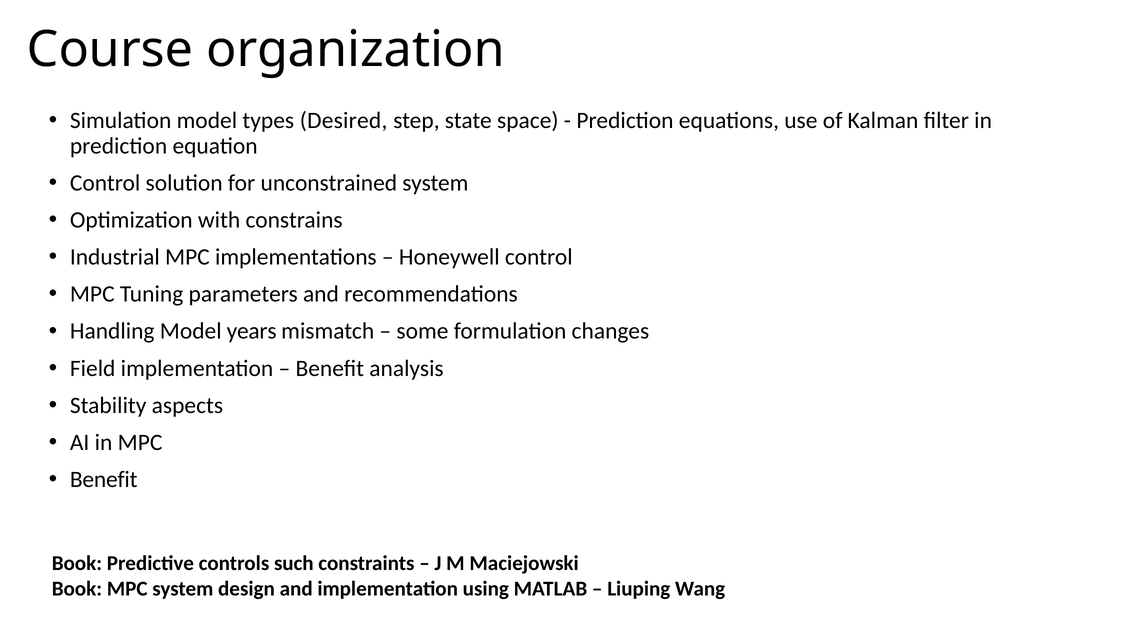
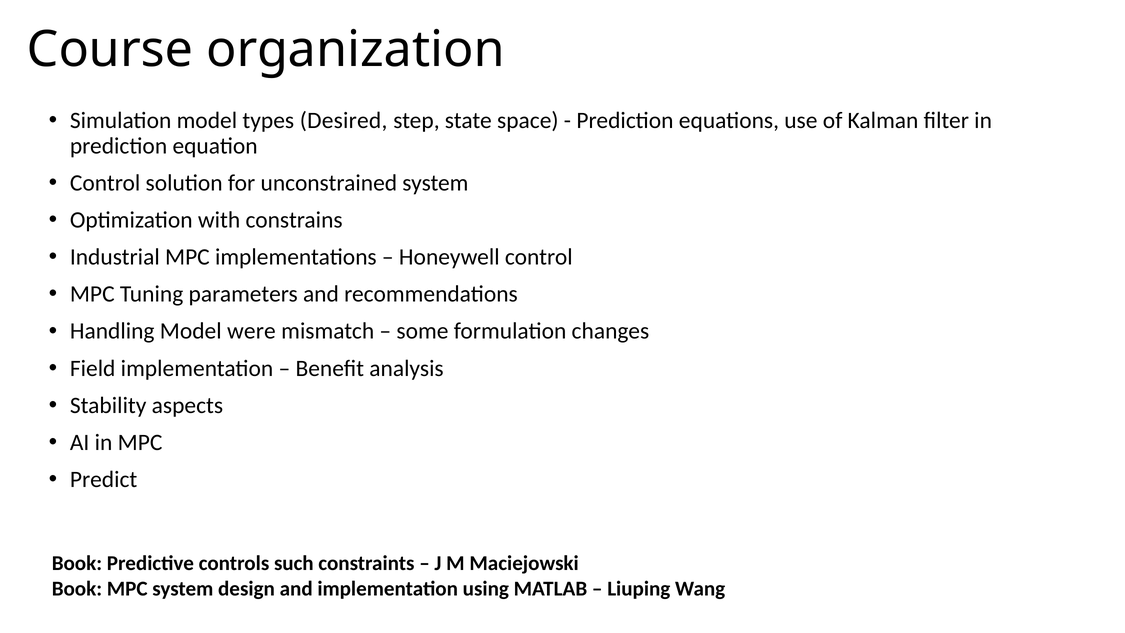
years: years -> were (251, 331)
Benefit: Benefit -> Predict (104, 479)
